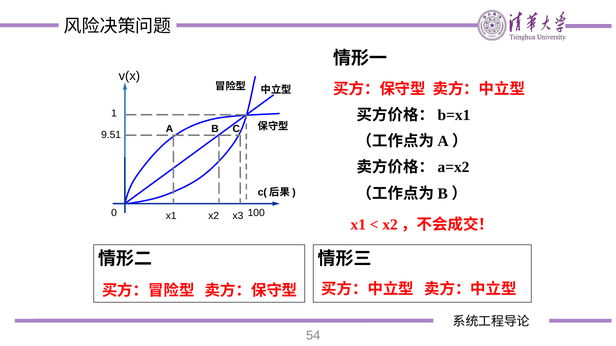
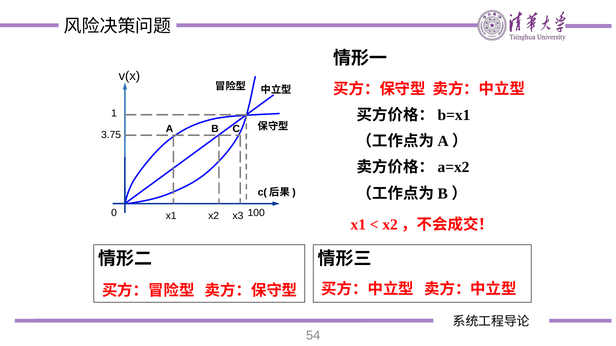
9.51: 9.51 -> 3.75 (111, 135)
